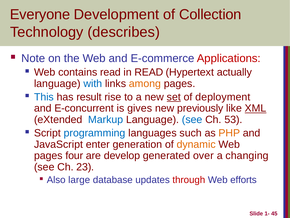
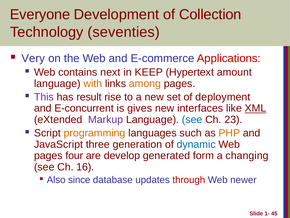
describes: describes -> seventies (124, 32)
Note: Note -> Very (33, 58)
contains read: read -> next (110, 72)
in READ: READ -> KEEP (149, 72)
actually: actually -> amount (234, 72)
with colour: blue -> orange (93, 83)
This colour: blue -> purple (44, 97)
set underline: present -> none (174, 97)
previously: previously -> interfaces (200, 108)
Markup colour: blue -> purple (106, 119)
53: 53 -> 23 (233, 119)
programming colour: blue -> orange (95, 133)
enter: enter -> three (98, 144)
dynamic colour: orange -> blue (196, 144)
over: over -> form (203, 155)
23: 23 -> 16 (85, 167)
large: large -> since (79, 179)
efforts: efforts -> newer (243, 179)
